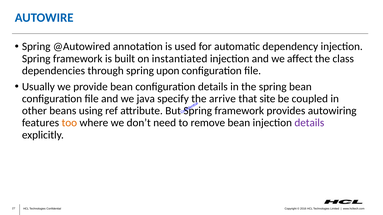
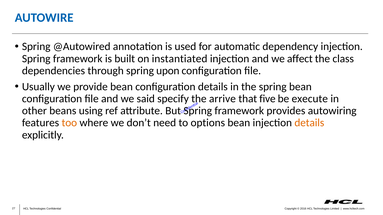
java: java -> said (146, 99)
site: site -> five (267, 99)
coupled: coupled -> execute (310, 99)
remove: remove -> options (208, 123)
details colour: purple -> orange (309, 123)
